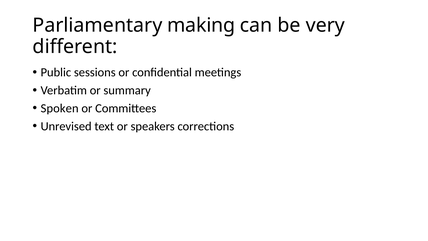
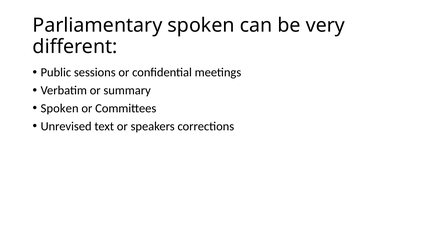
Parliamentary making: making -> spoken (201, 25)
